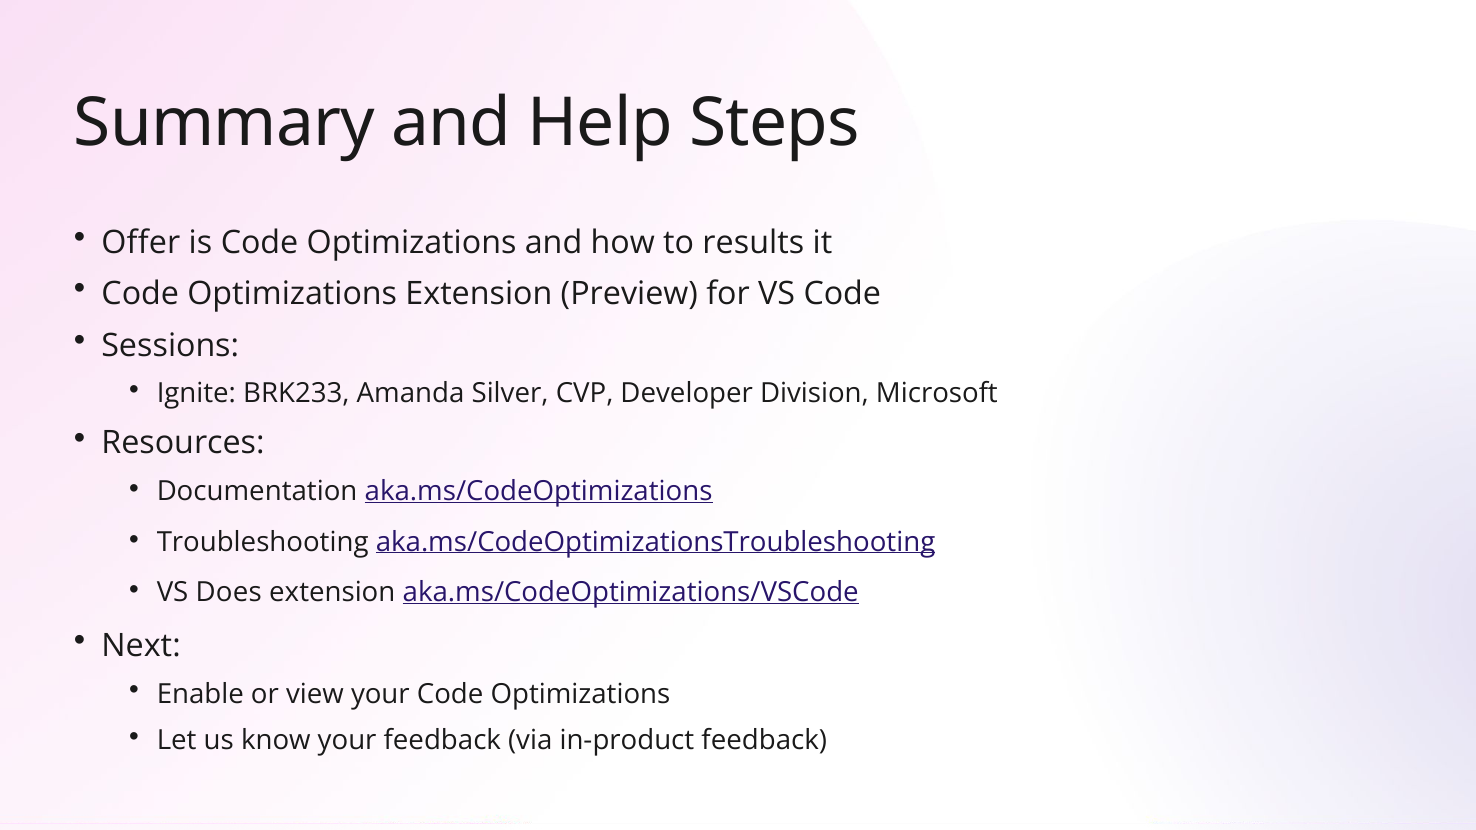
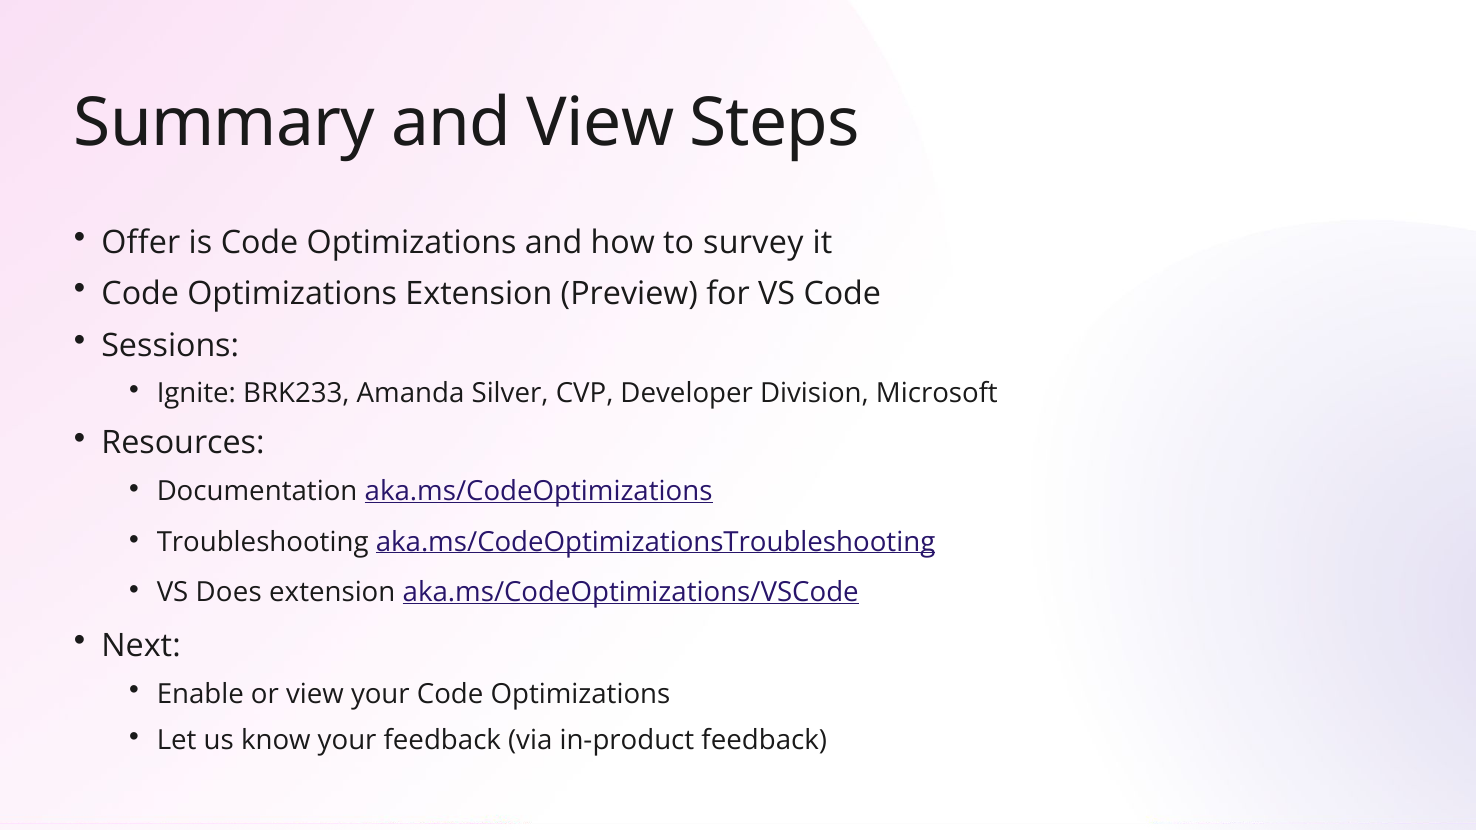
and Help: Help -> View (601, 123)
results: results -> survey (753, 243)
